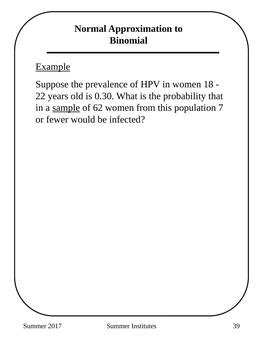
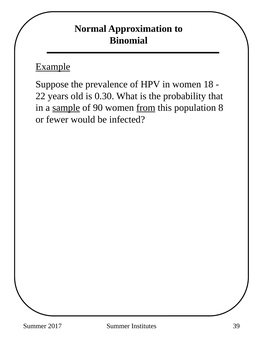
62: 62 -> 90 (98, 108)
from underline: none -> present (146, 108)
7: 7 -> 8 (221, 108)
